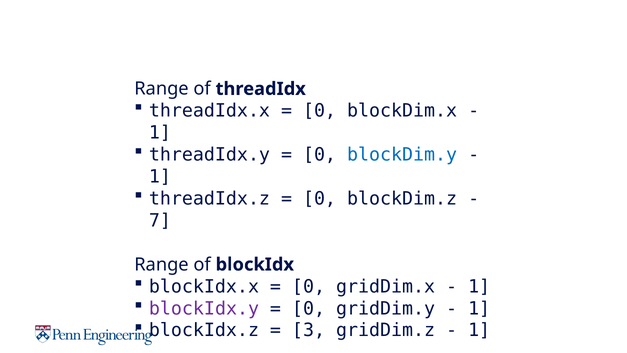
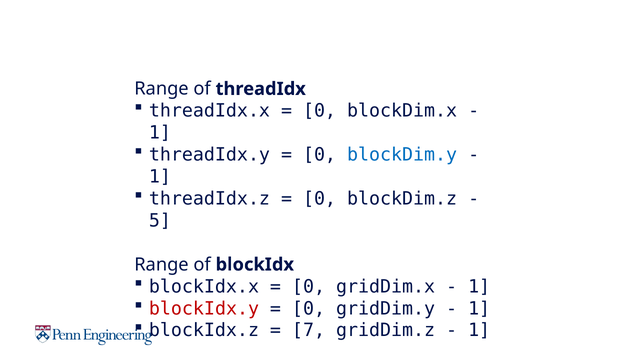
7: 7 -> 5 (160, 220)
blockIdx.y colour: purple -> red (204, 308)
3: 3 -> 7 (309, 330)
